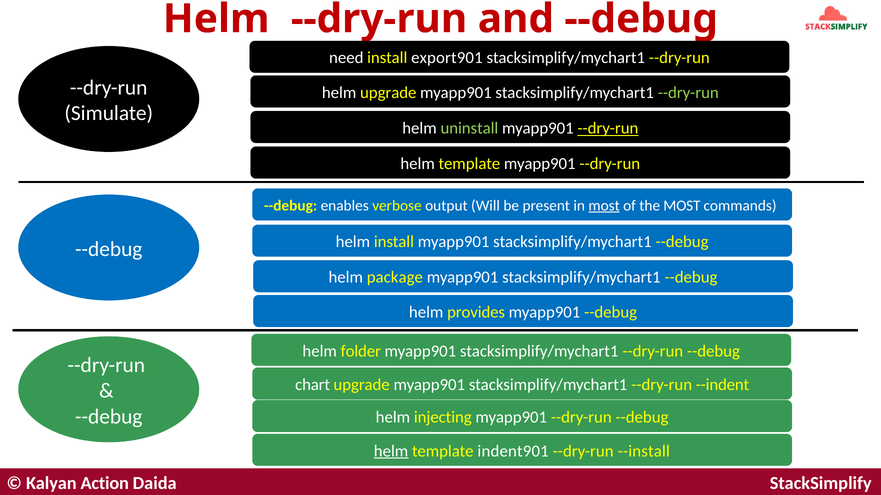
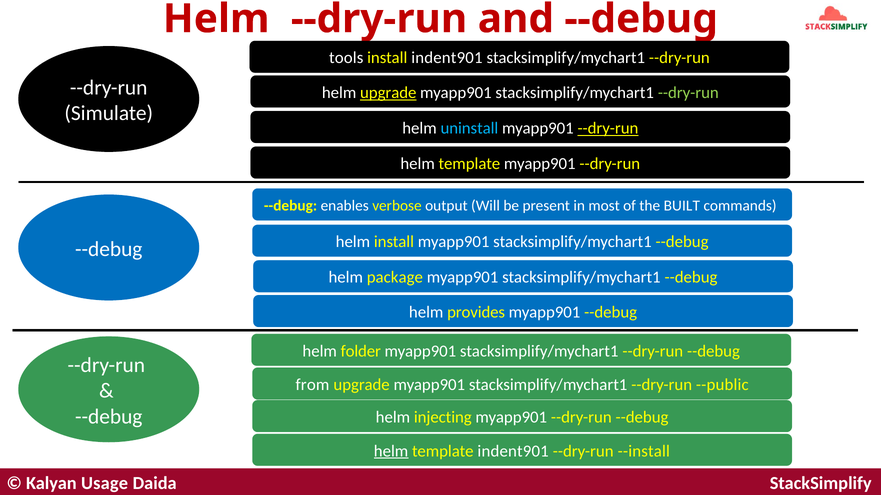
need: need -> tools (346, 58)
install export901: export901 -> indent901 (447, 58)
upgrade underline: none -> present (388, 93)
uninstall colour: light green -> light blue (469, 128)
most underline: present -> none (604, 206)
the MOST: MOST -> BUILT (682, 206)
chart: chart -> from (312, 385)
--indent: --indent -> --public (722, 385)
Action: Action -> Usage (105, 484)
